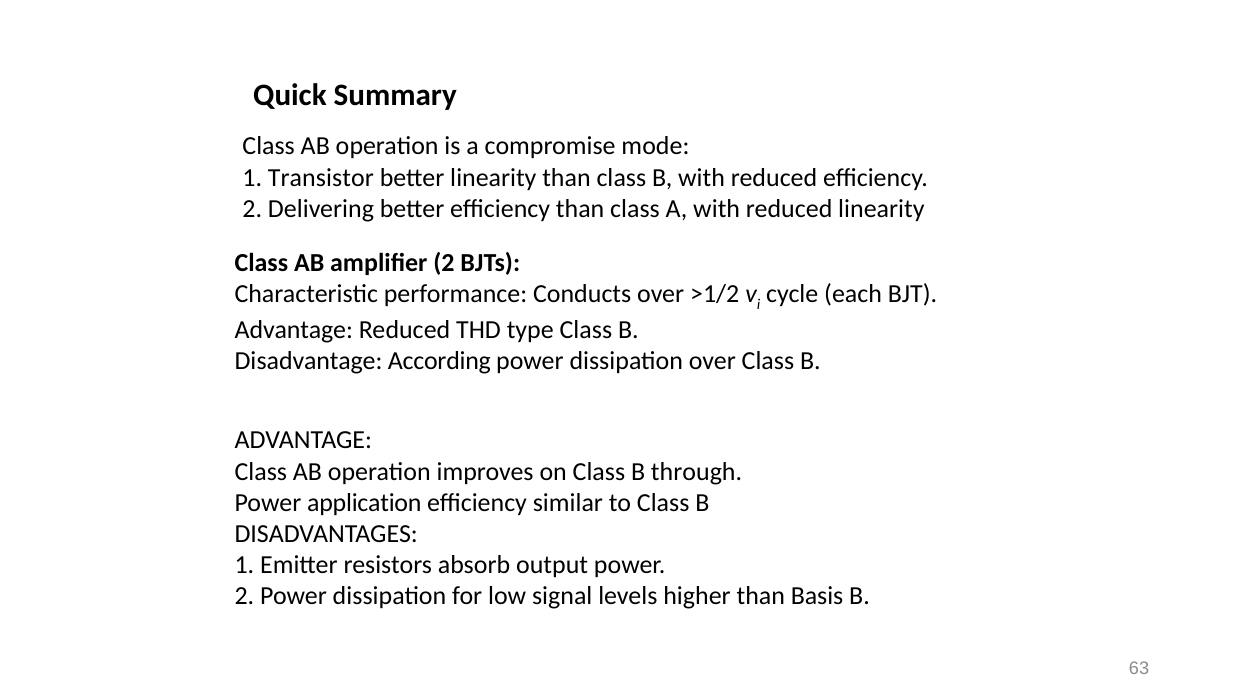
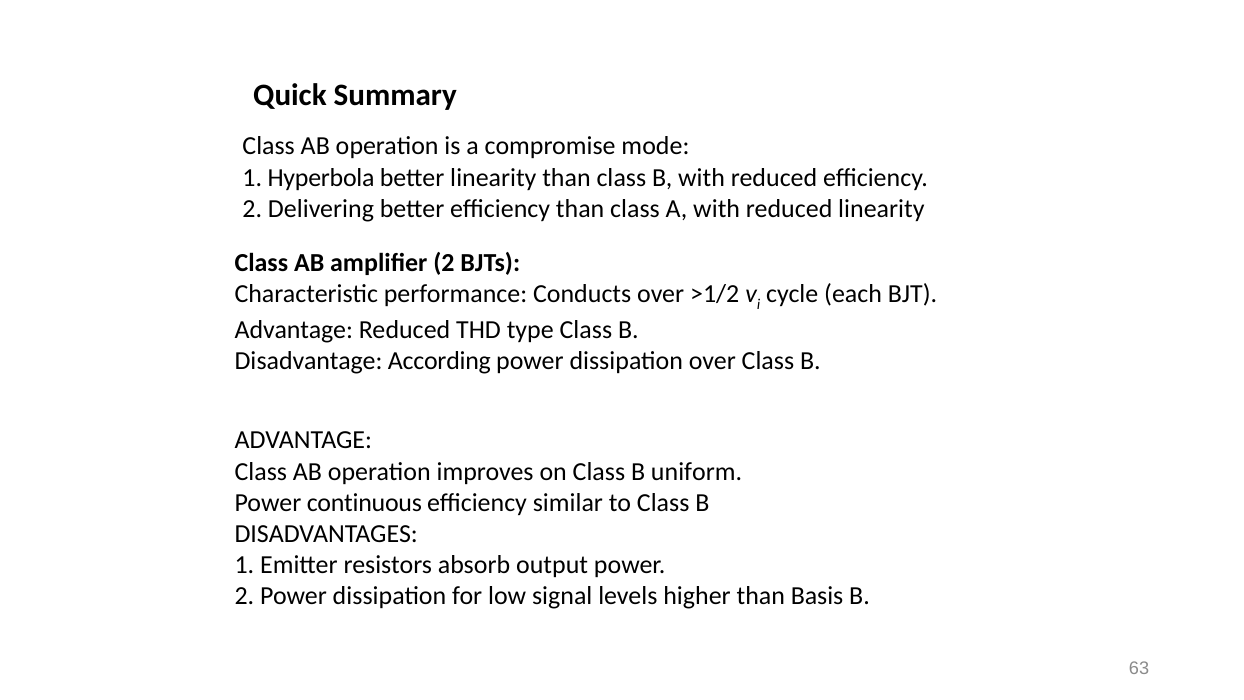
Transistor: Transistor -> Hyperbola (321, 177)
through: through -> uniform (697, 471)
application: application -> continuous (364, 502)
